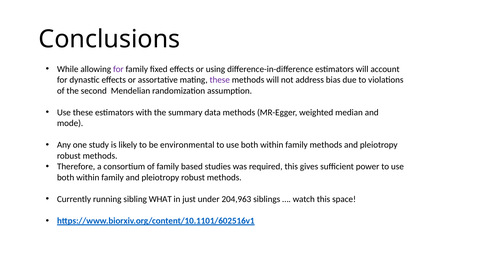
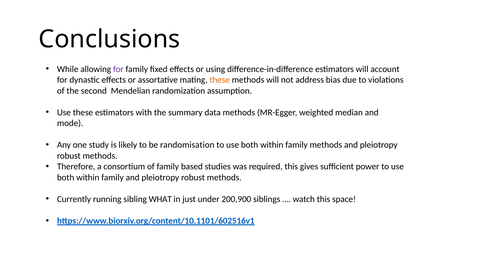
these colour: purple -> orange (220, 80)
environmental: environmental -> randomisation (187, 145)
204,963: 204,963 -> 200,900 (236, 199)
